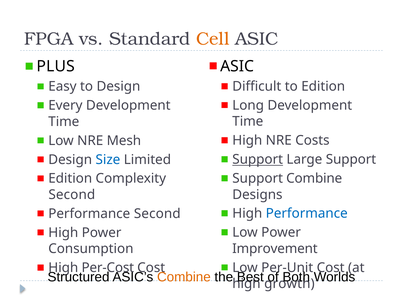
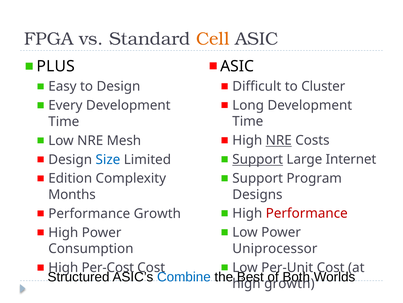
to Edition: Edition -> Cluster (323, 86)
NRE underline: none -> present (279, 140)
Large Support: Support -> Internet (351, 159)
Support Combine: Combine -> Program (314, 178)
Second: Second -> Months (72, 194)
Performance colour: blue -> red (307, 213)
Performance Second: Second -> Growth (157, 213)
Improvement: Improvement -> Uniprocessor (275, 248)
Combine colour: orange -> blue (184, 276)
